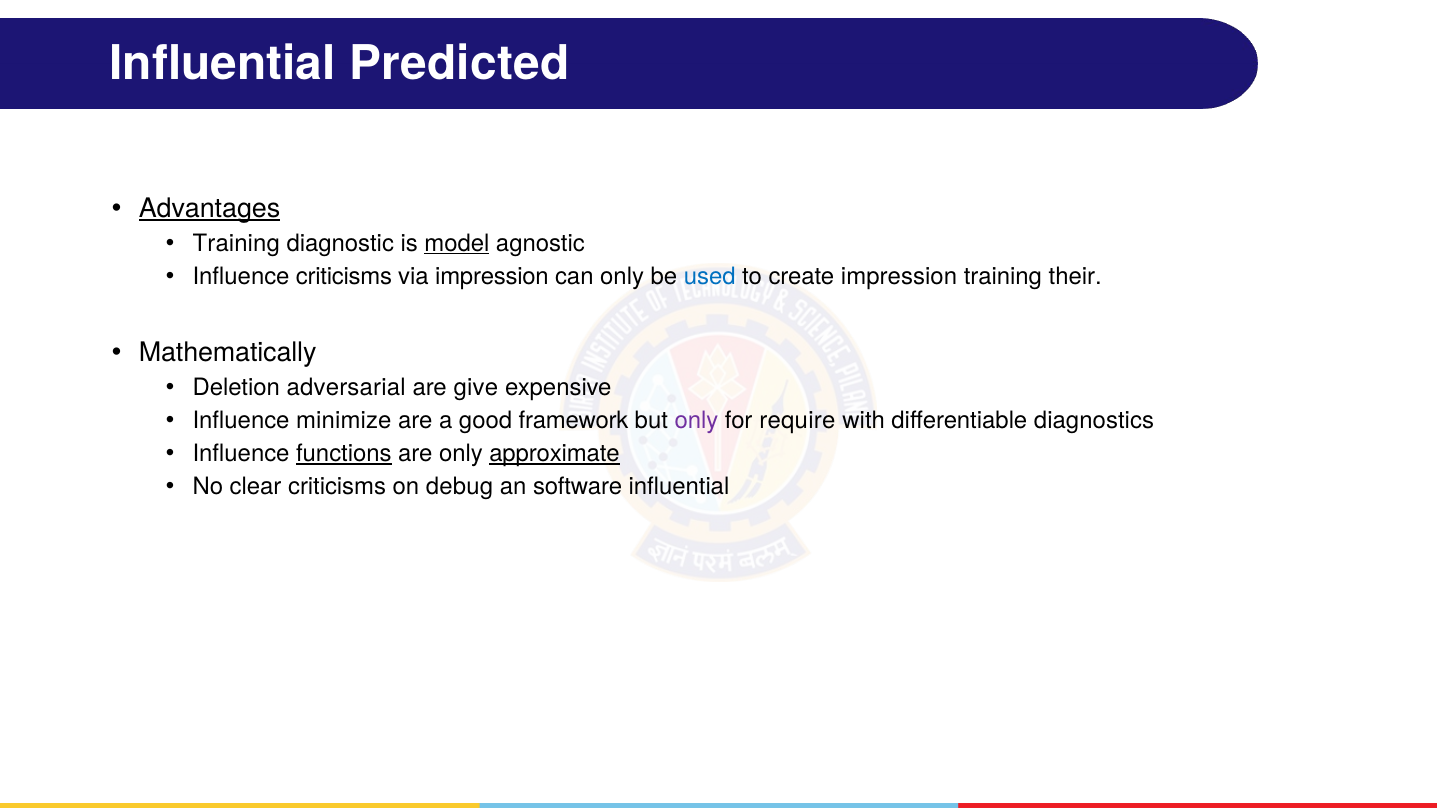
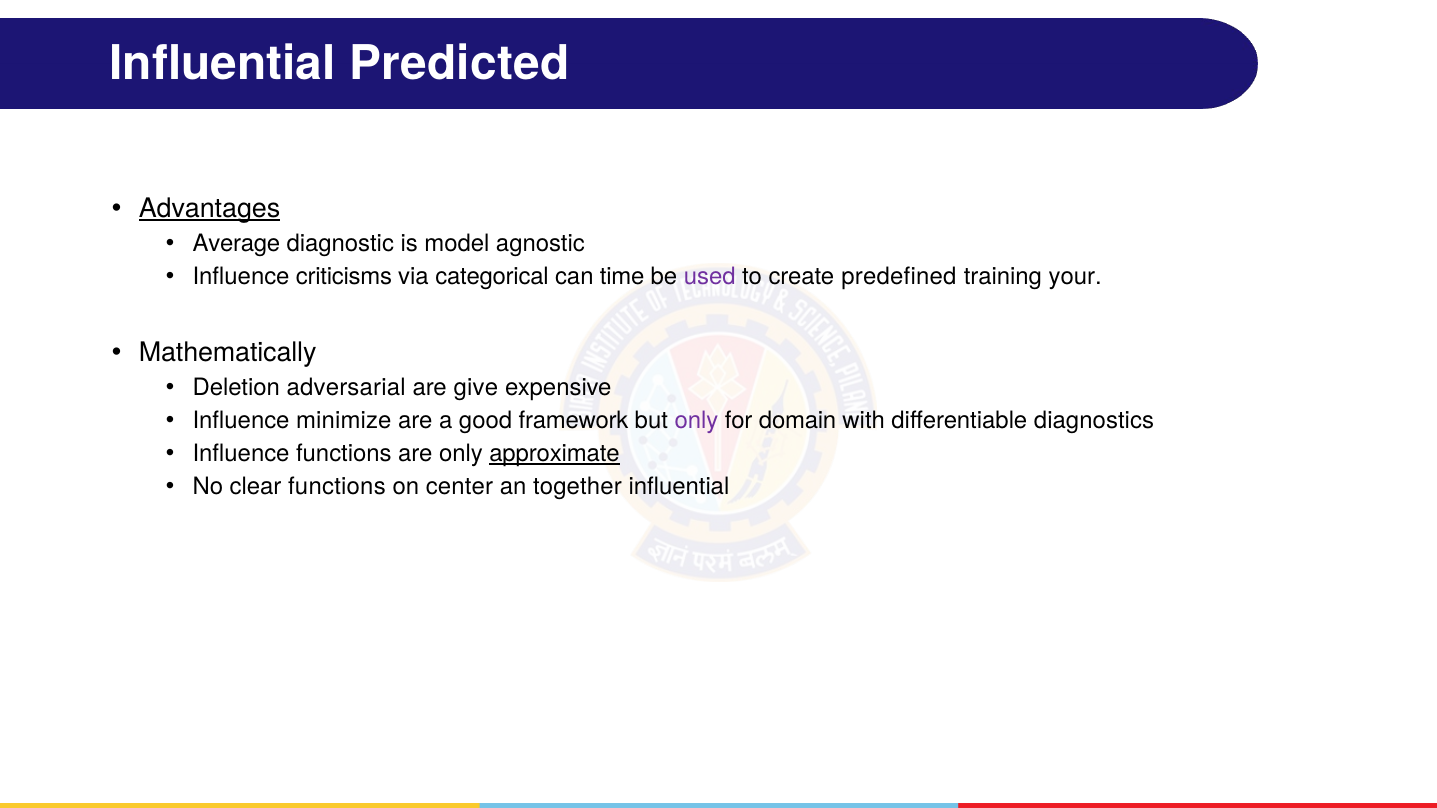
Training: Training -> Average (236, 243)
model underline: present -> none (457, 243)
via impression: impression -> categorical (492, 277)
can only: only -> time (622, 277)
used colour: blue -> purple (710, 277)
create impression: impression -> predefined (899, 277)
their: their -> your (1075, 277)
require: require -> domain (798, 421)
functions underline: present -> none (344, 454)
clear criticisms: criticisms -> functions (337, 487)
debug: debug -> center (459, 487)
software: software -> together (577, 487)
